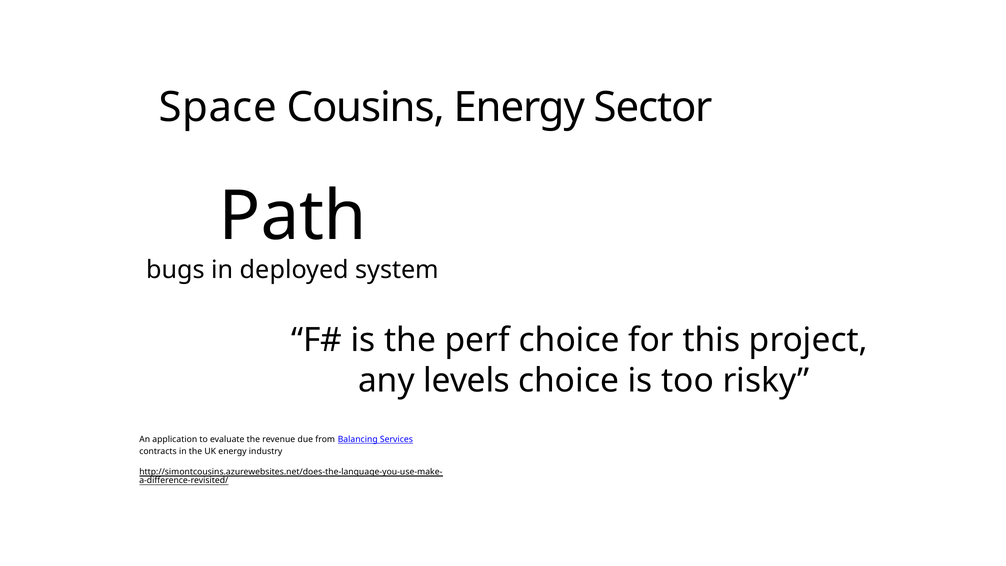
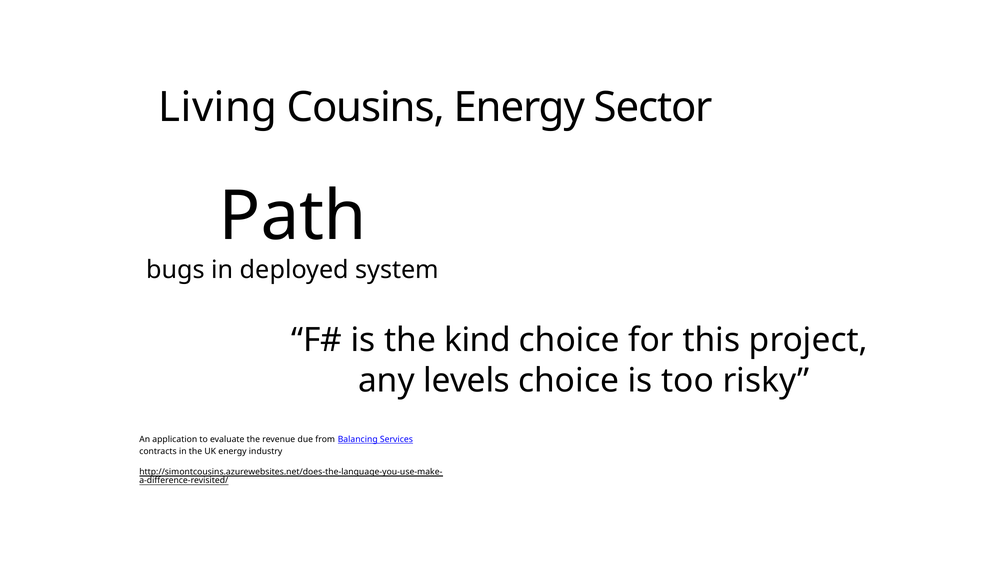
Space: Space -> Living (218, 107)
perf: perf -> kind (477, 340)
